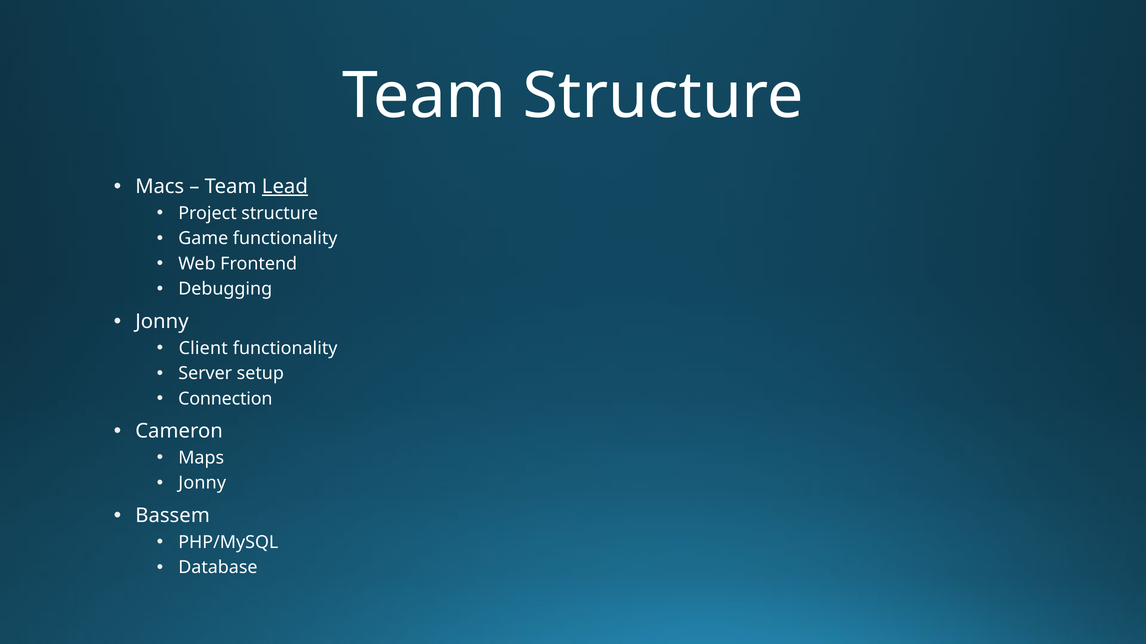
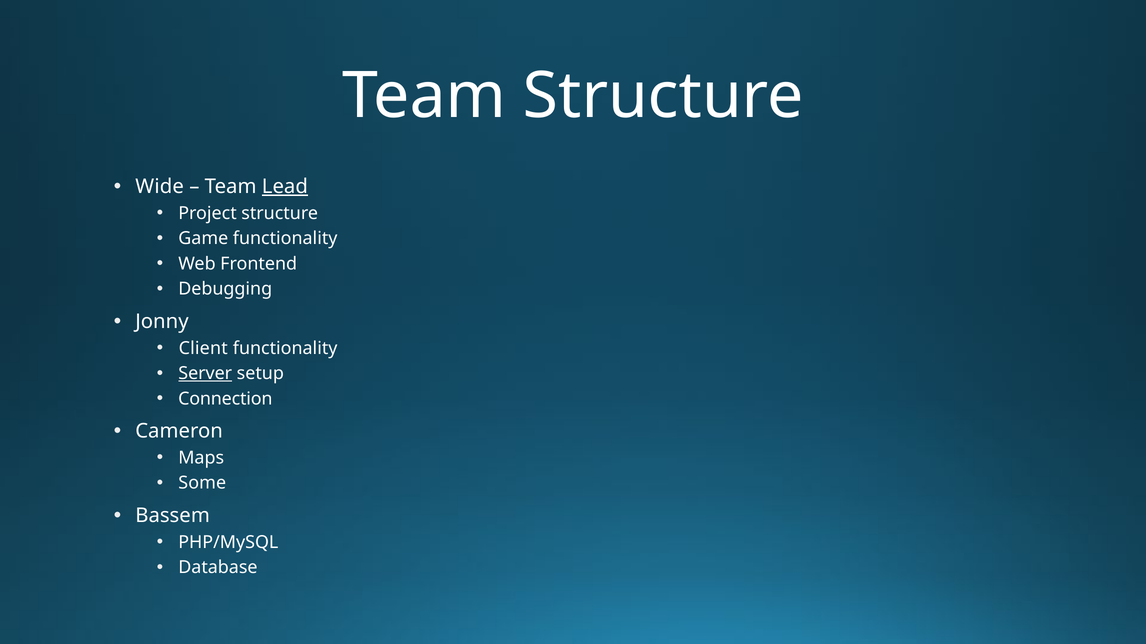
Macs: Macs -> Wide (160, 187)
Server underline: none -> present (205, 374)
Jonny: Jonny -> Some (202, 484)
